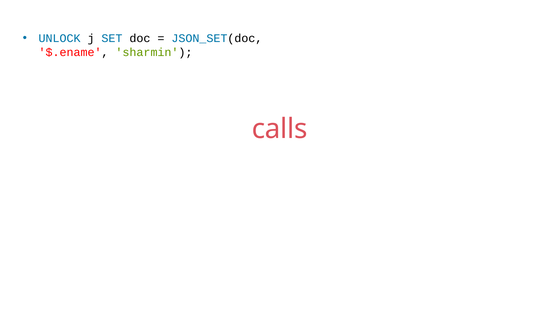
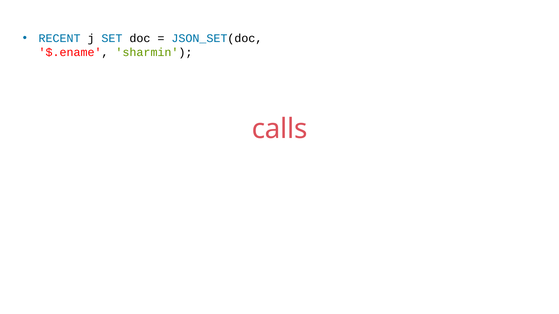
UNLOCK: UNLOCK -> RECENT (60, 38)
